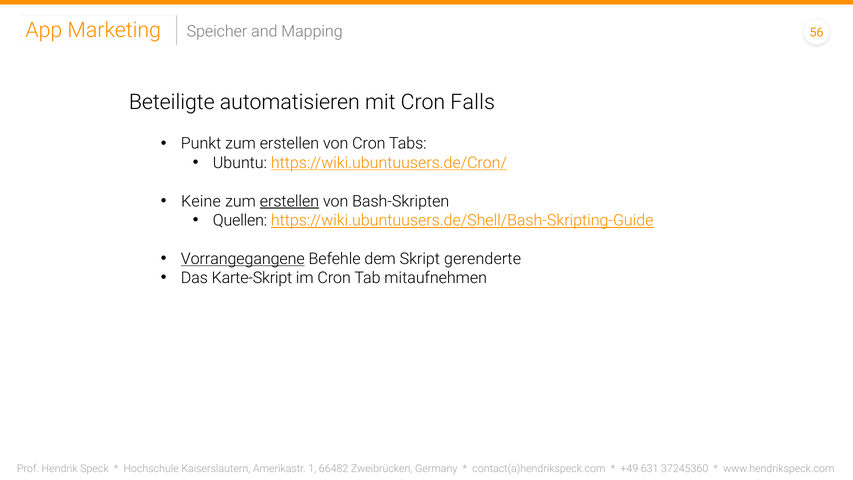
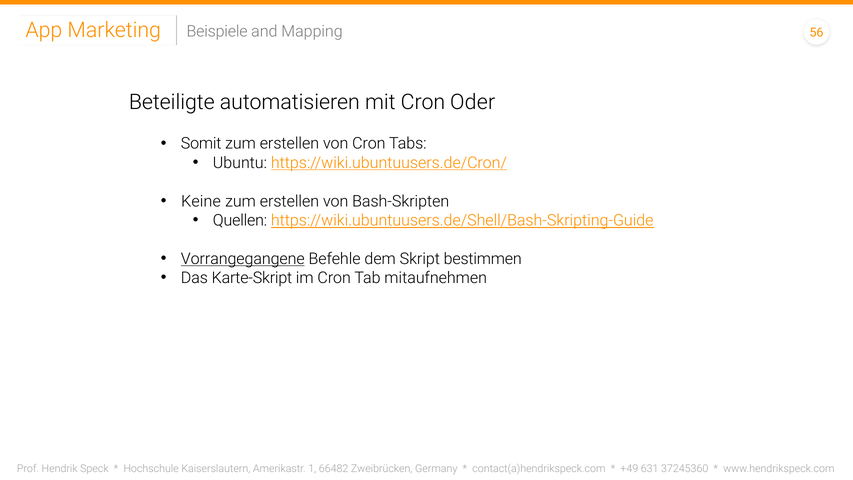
Speicher: Speicher -> Beispiele (217, 32)
Falls: Falls -> Oder (473, 102)
Punkt: Punkt -> Somit (201, 144)
erstellen underline: present -> none (289, 201)
gerenderte: gerenderte -> bestimmen (483, 259)
